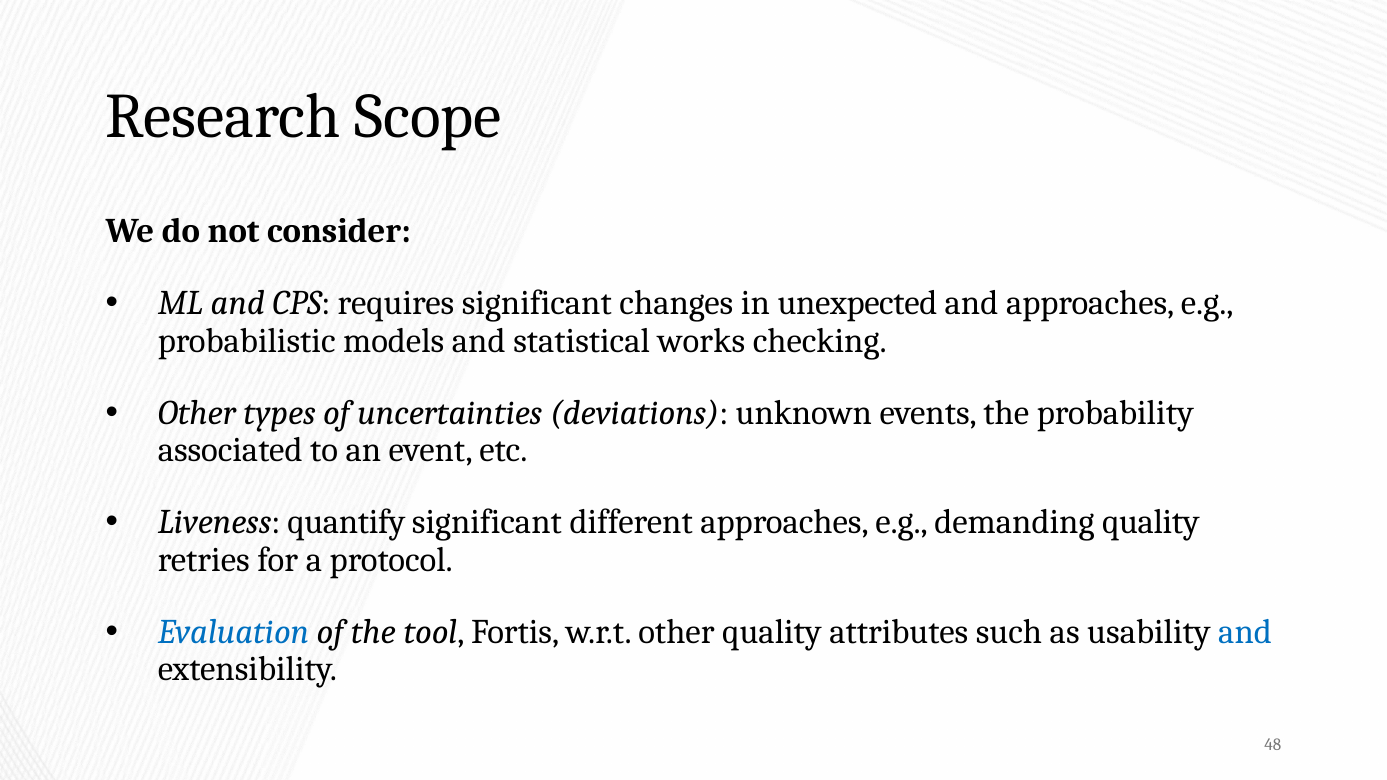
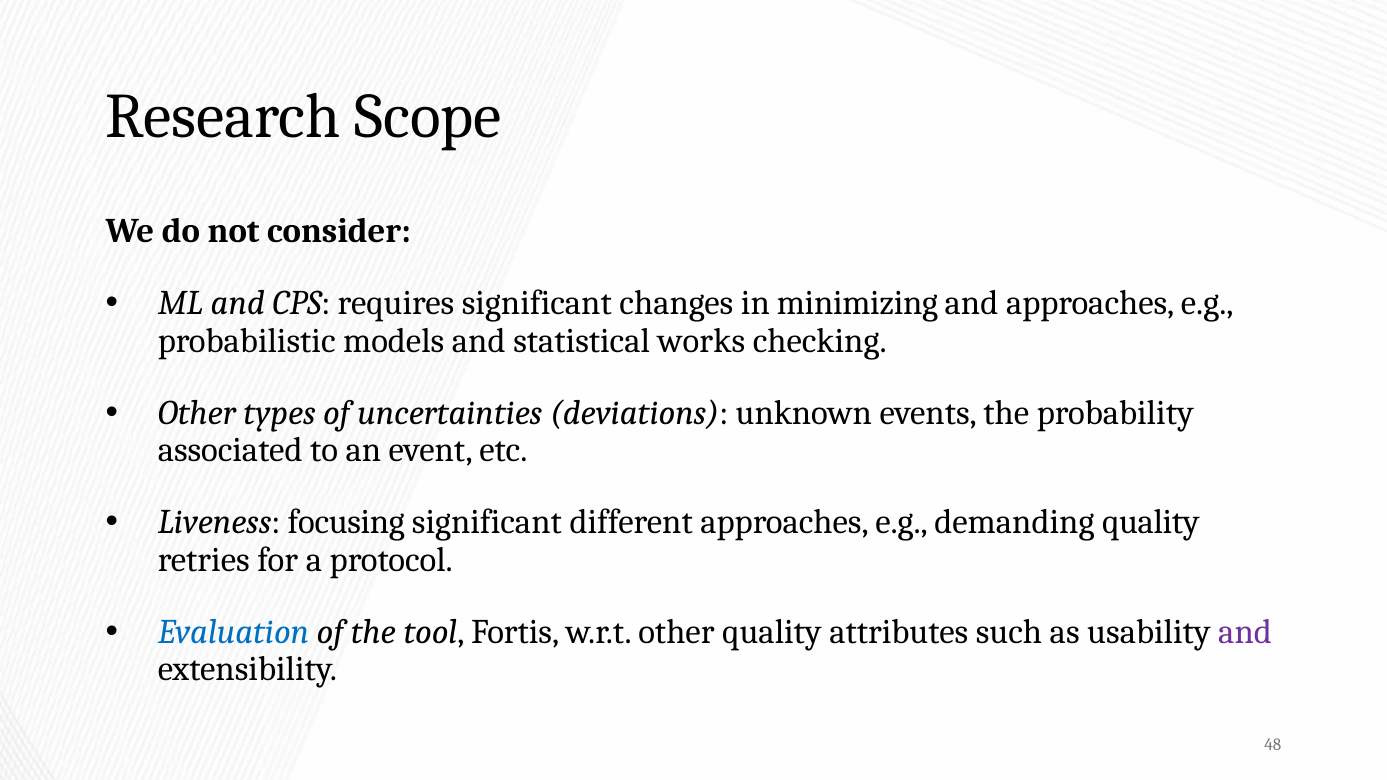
unexpected: unexpected -> minimizing (857, 304)
quantify: quantify -> focusing (346, 523)
and colour: blue -> purple (1245, 632)
